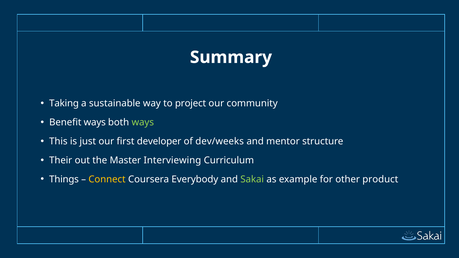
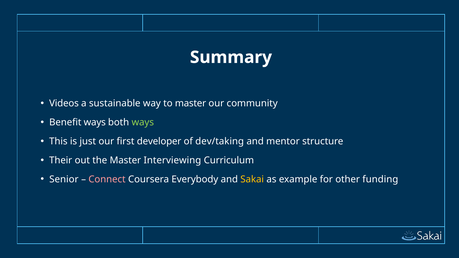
Taking: Taking -> Videos (64, 104)
to project: project -> master (191, 104)
dev/weeks: dev/weeks -> dev/taking (220, 141)
Things: Things -> Senior (64, 179)
Connect colour: yellow -> pink (107, 179)
Sakai colour: light green -> yellow (252, 179)
product: product -> funding (380, 179)
